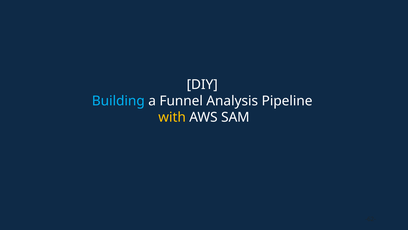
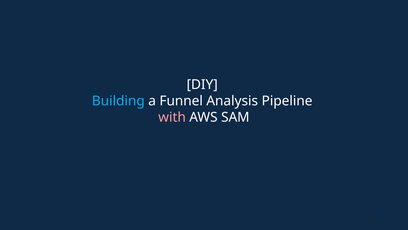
with colour: yellow -> pink (172, 117)
